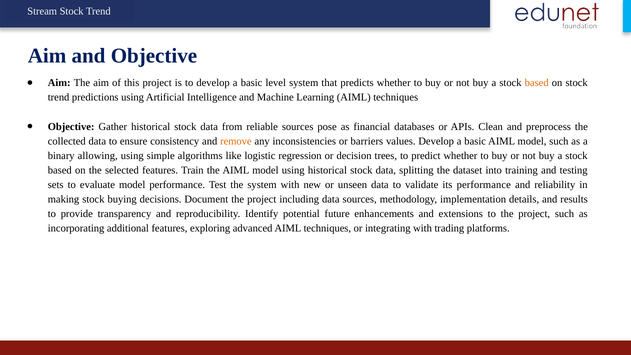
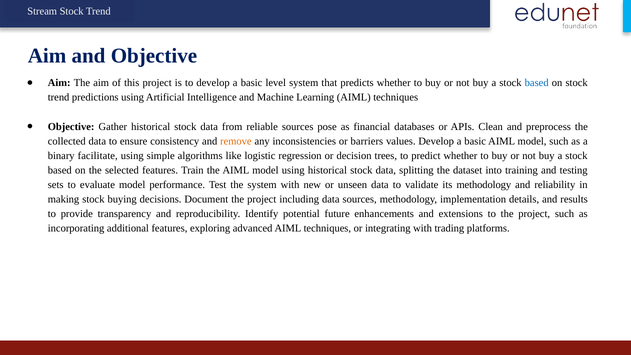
based colour: orange -> blue (537, 83)
allowing: allowing -> facilitate (98, 156)
its performance: performance -> methodology (484, 185)
